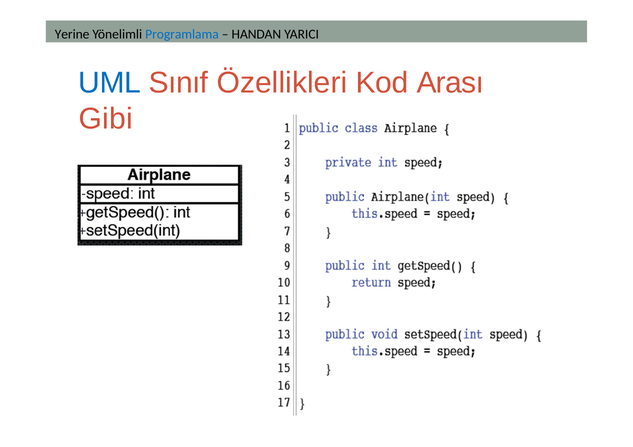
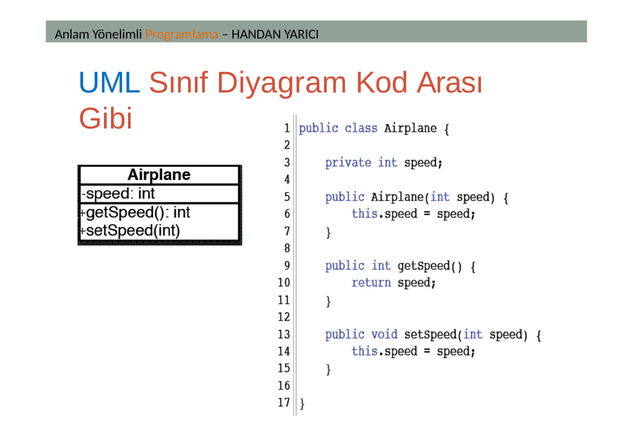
Yerine: Yerine -> Anlam (72, 34)
Programlama colour: blue -> orange (182, 34)
Özellikleri: Özellikleri -> Diyagram (282, 83)
